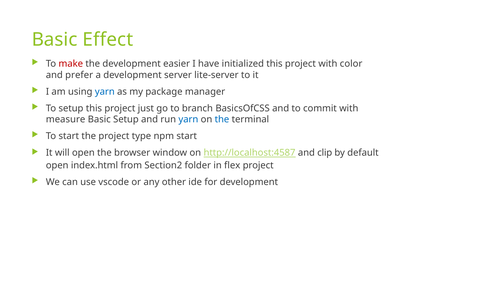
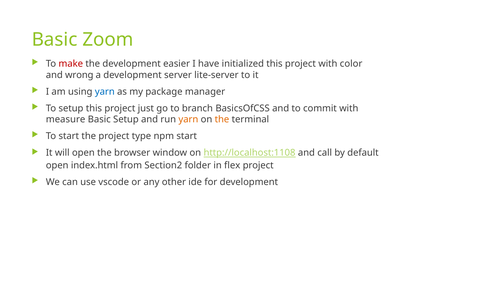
Effect: Effect -> Zoom (108, 40)
prefer: prefer -> wrong (79, 75)
yarn colour: blue -> orange (188, 120)
the colour: blue -> orange (222, 120)
http://localhost:4587: http://localhost:4587 -> http://localhost:1108 (250, 153)
clip: clip -> call (325, 153)
